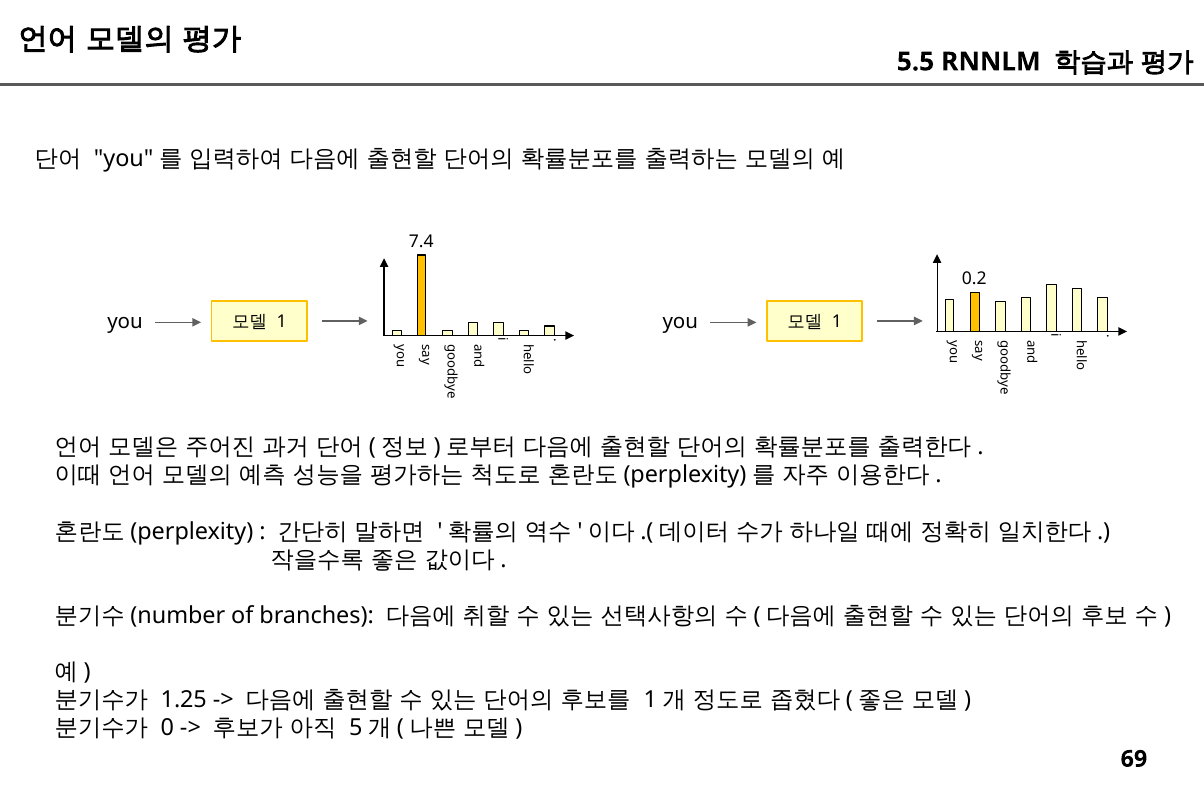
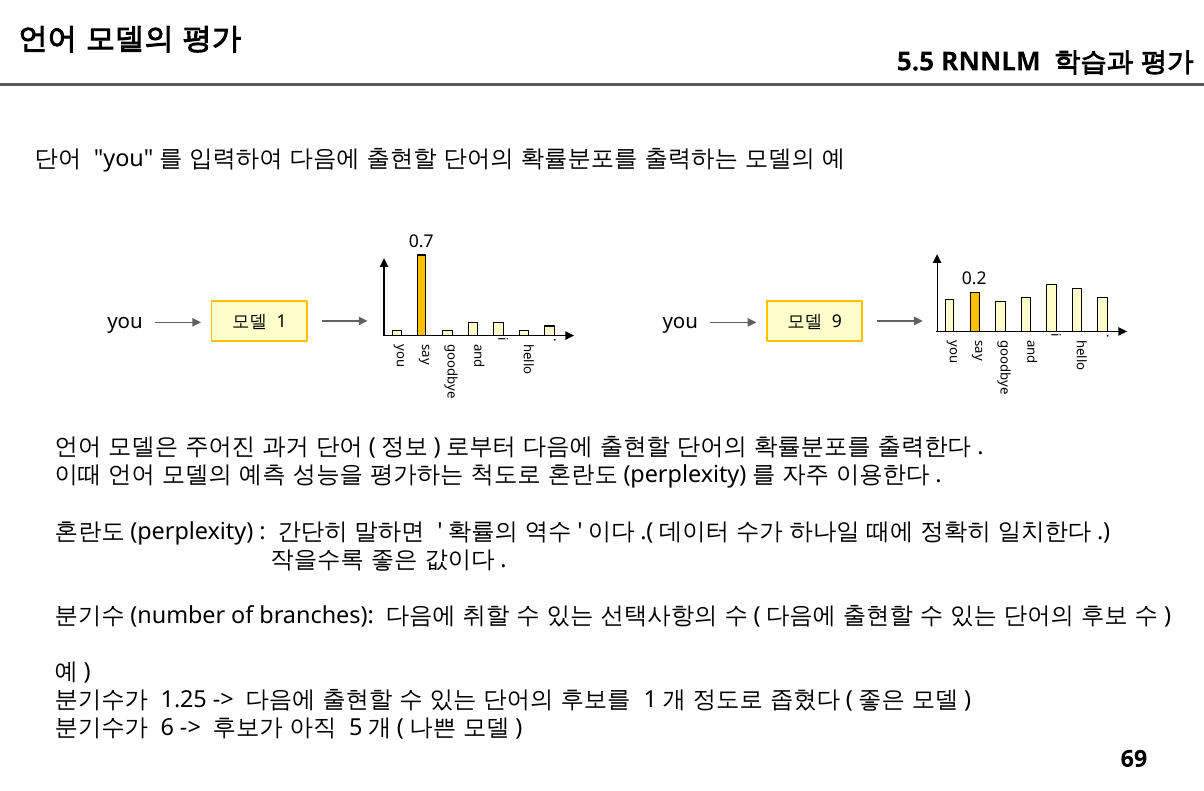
7.4: 7.4 -> 0.7 (421, 242)
1: 1 -> 9 (837, 322)
0: 0 -> 6 (167, 728)
